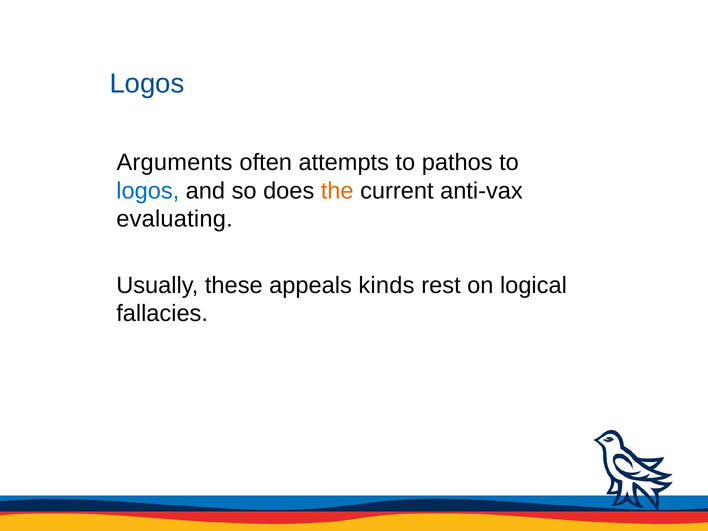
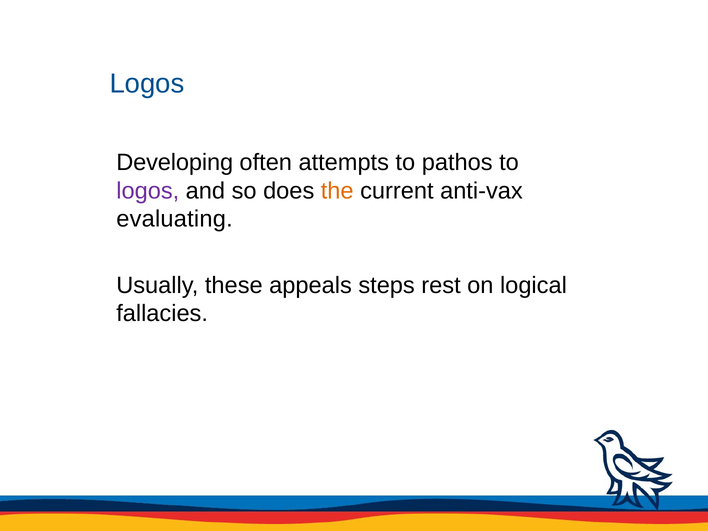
Arguments: Arguments -> Developing (175, 163)
logos colour: blue -> purple (148, 191)
kinds: kinds -> steps (387, 285)
